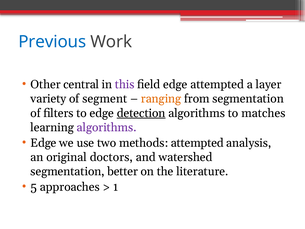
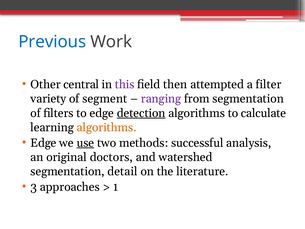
field edge: edge -> then (175, 84)
layer: layer -> filter (269, 84)
ranging colour: orange -> purple (161, 99)
matches: matches -> calculate (264, 113)
algorithms colour: purple -> orange (107, 127)
use underline: none -> present (85, 143)
methods attempted: attempted -> successful (197, 143)
better: better -> detail (122, 171)
5: 5 -> 3 (34, 187)
